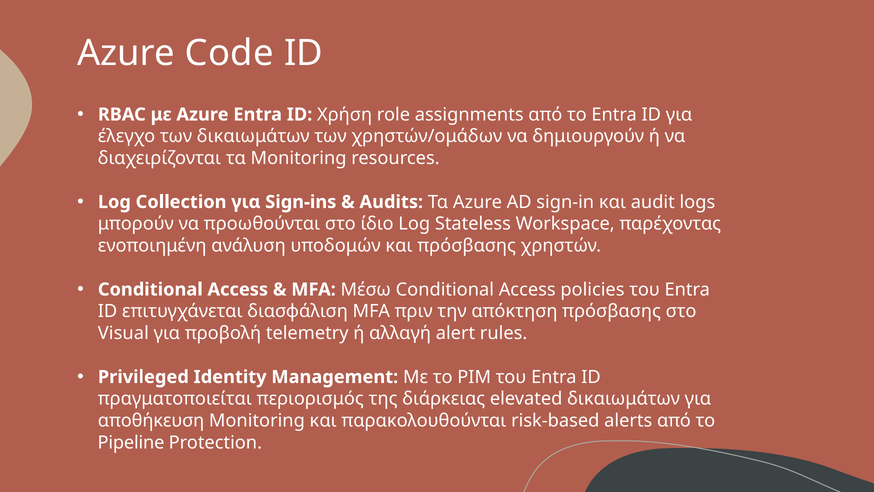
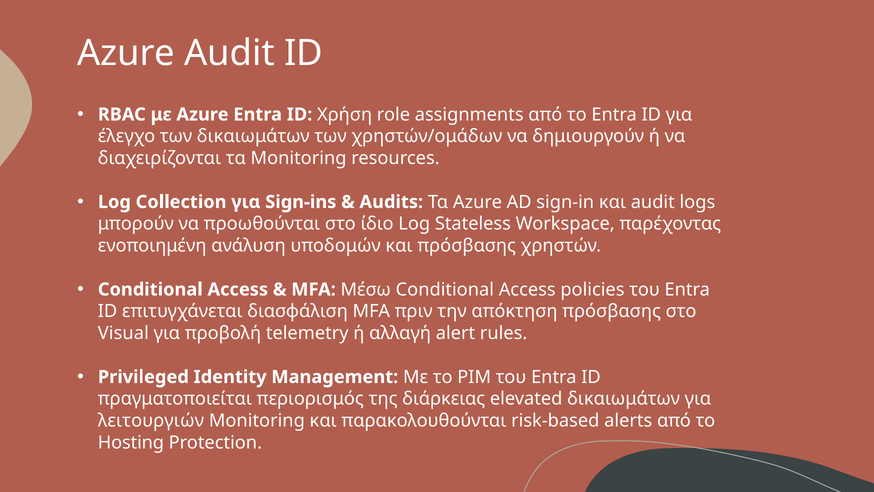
Azure Code: Code -> Audit (229, 53)
αποθήκευση: αποθήκευση -> λειτουργιών (151, 420)
Pipeline: Pipeline -> Hosting (131, 442)
